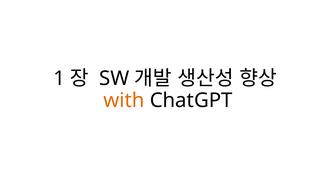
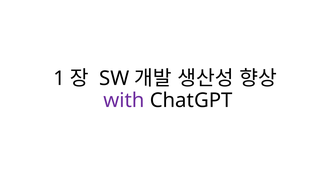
with colour: orange -> purple (124, 101)
